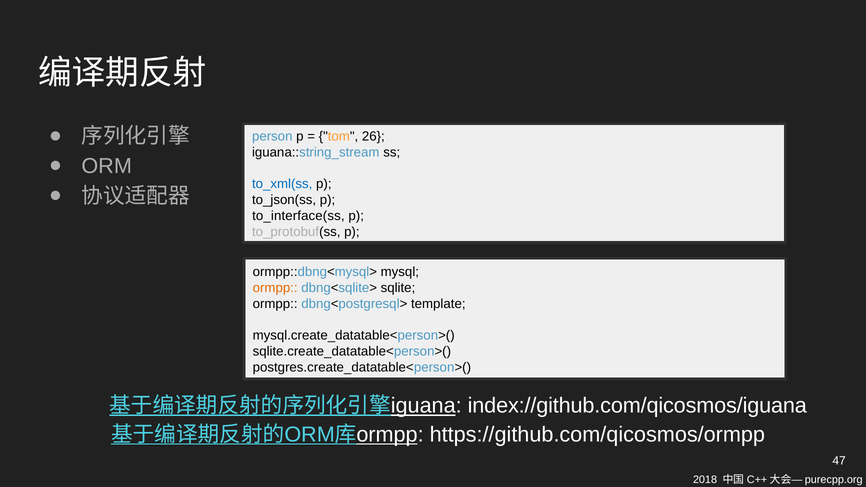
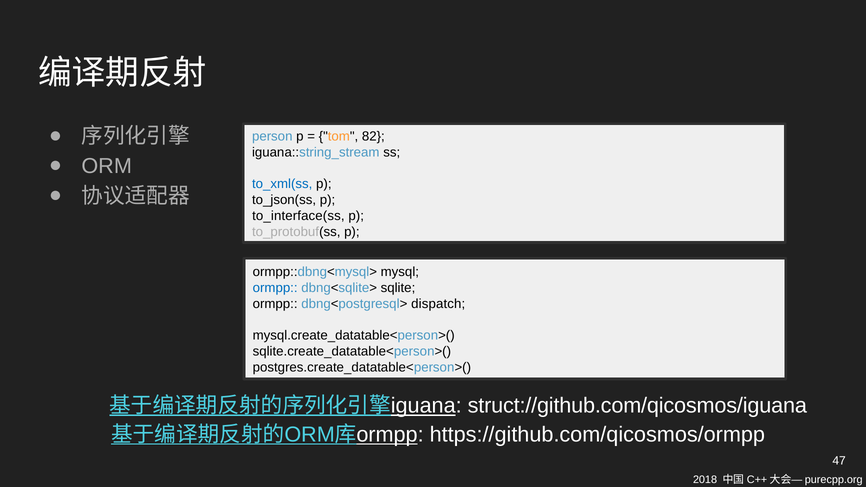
26: 26 -> 82 (373, 137)
ormpp colour: orange -> blue (275, 288)
template: template -> dispatch (438, 304)
index://github.com/qicosmos/iguana: index://github.com/qicosmos/iguana -> struct://github.com/qicosmos/iguana (637, 406)
